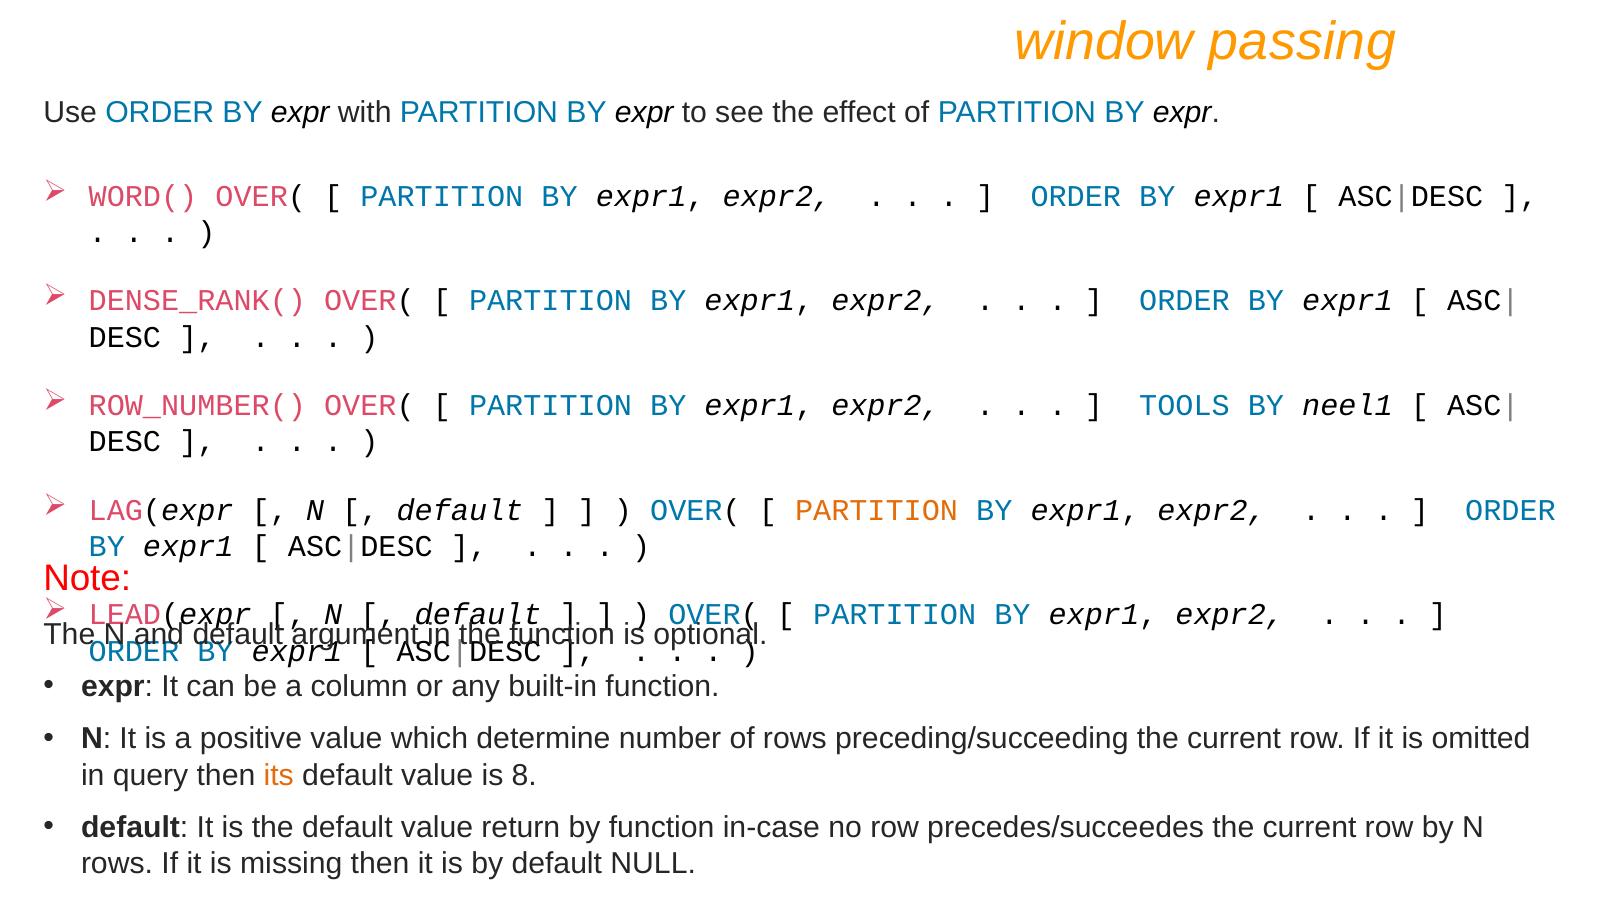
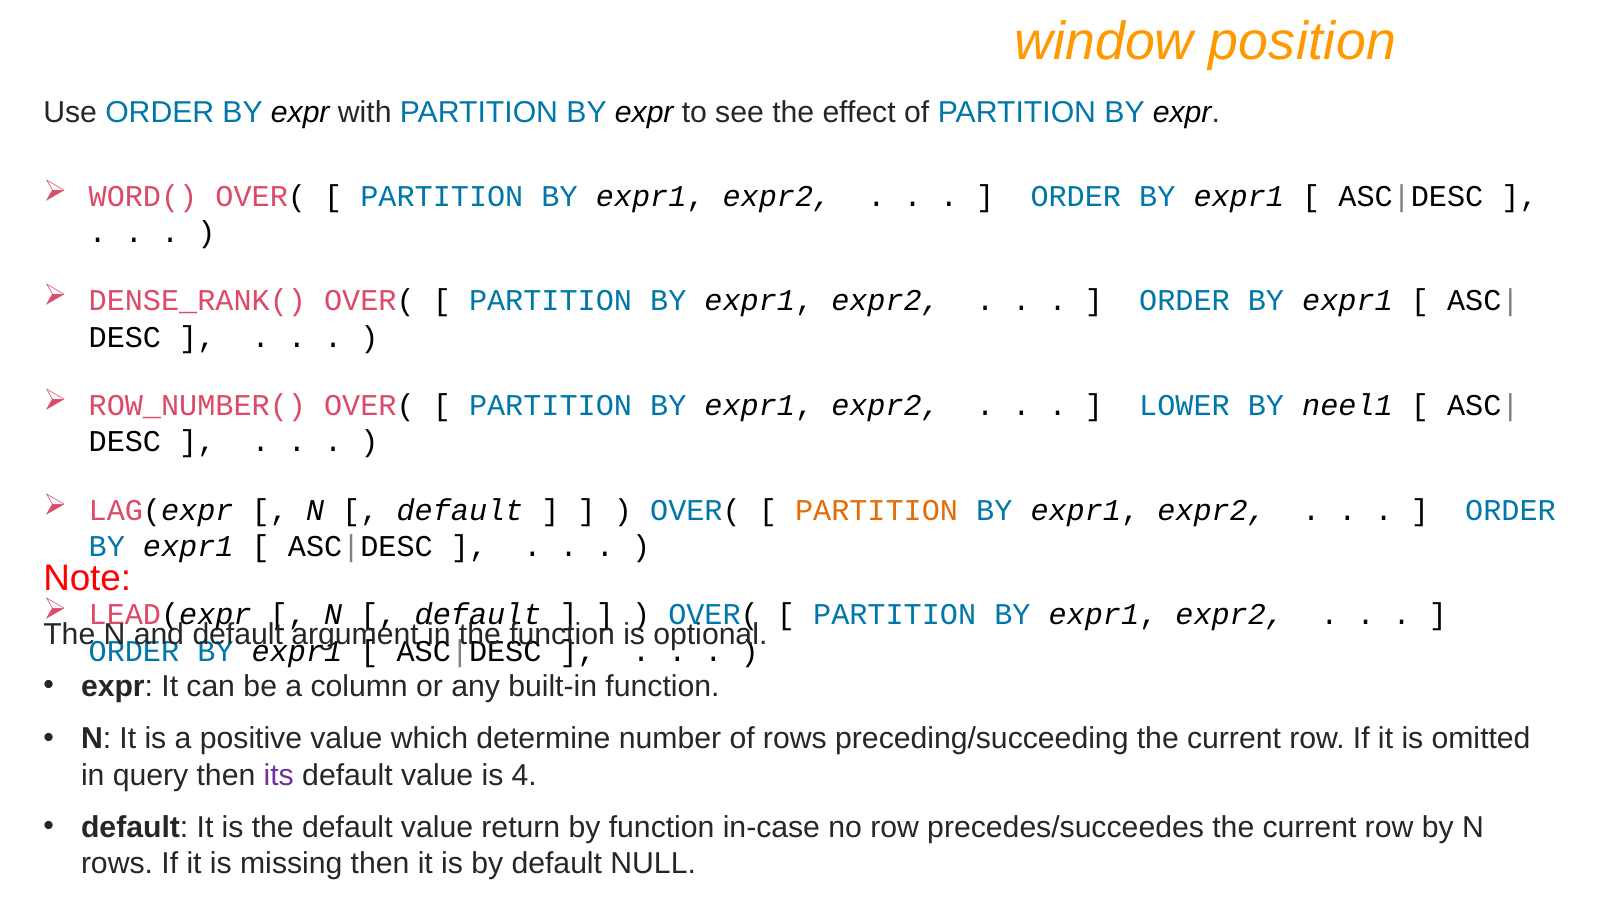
passing: passing -> position (1302, 42)
TOOLS: TOOLS -> LOWER (1184, 405)
its colour: orange -> purple (279, 775)
8: 8 -> 4 (524, 775)
